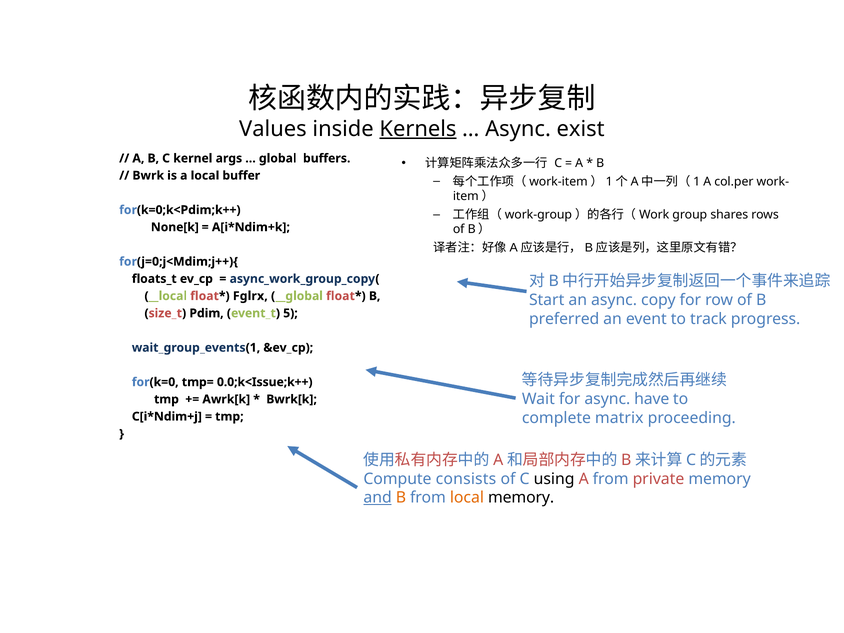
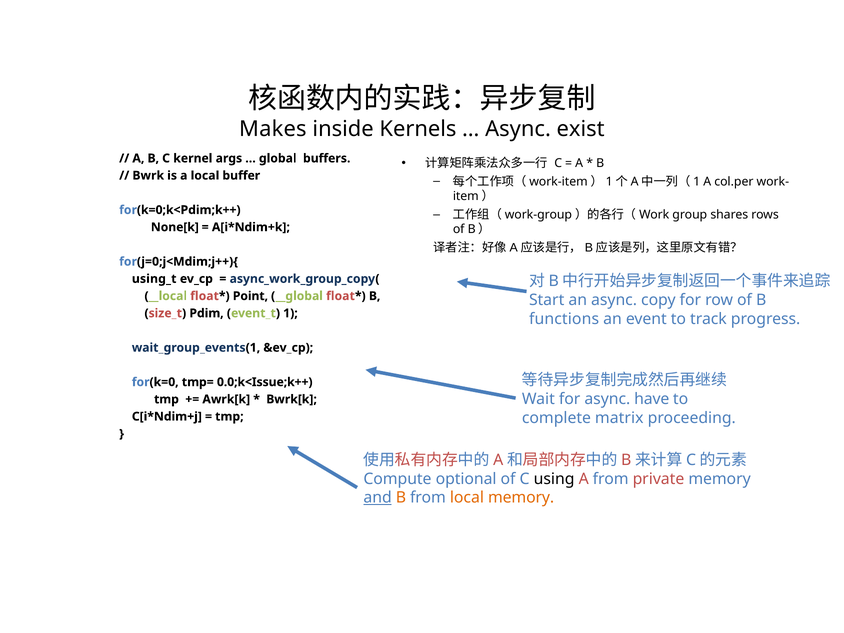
Values: Values -> Makes (273, 129)
Kernels underline: present -> none (418, 129)
floats_t: floats_t -> using_t (154, 279)
Fglrx: Fglrx -> Point (250, 296)
5: 5 -> 1 (290, 313)
preferred: preferred -> functions (564, 319)
consists: consists -> optional (466, 479)
memory colour: black -> orange (521, 498)
